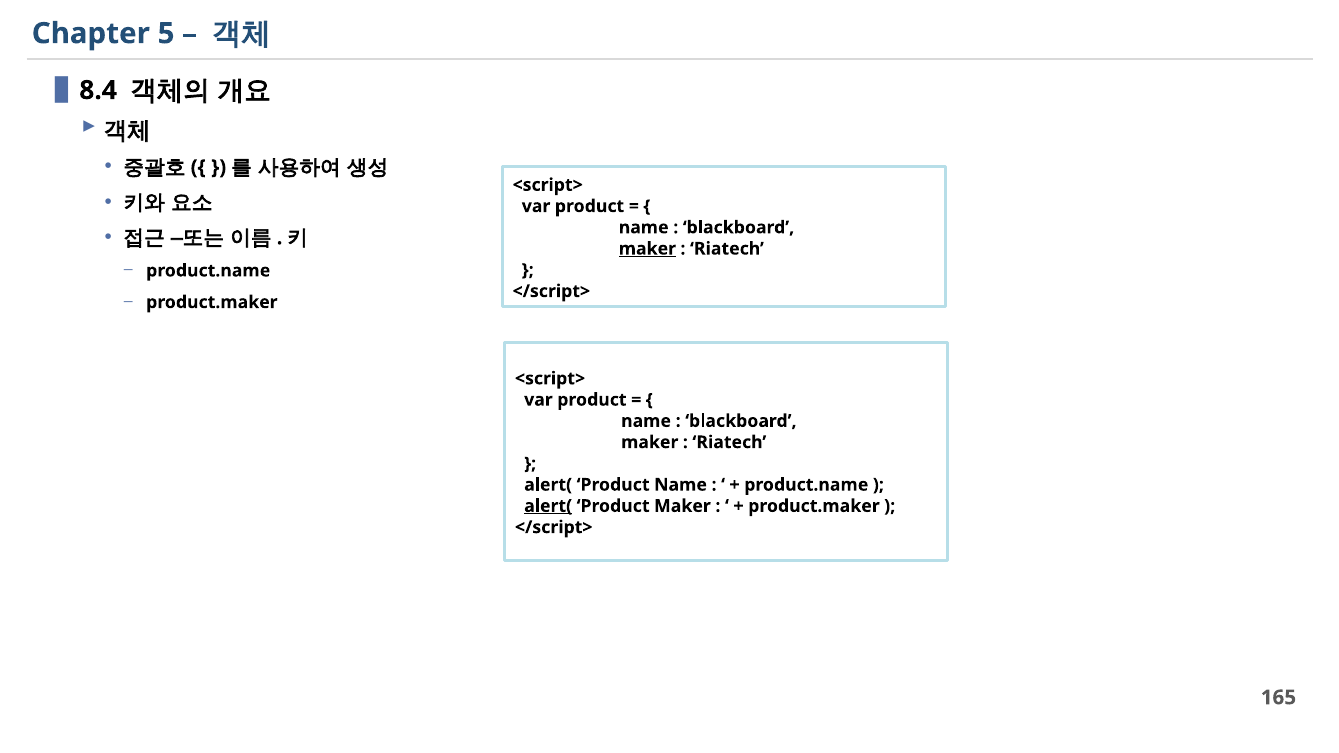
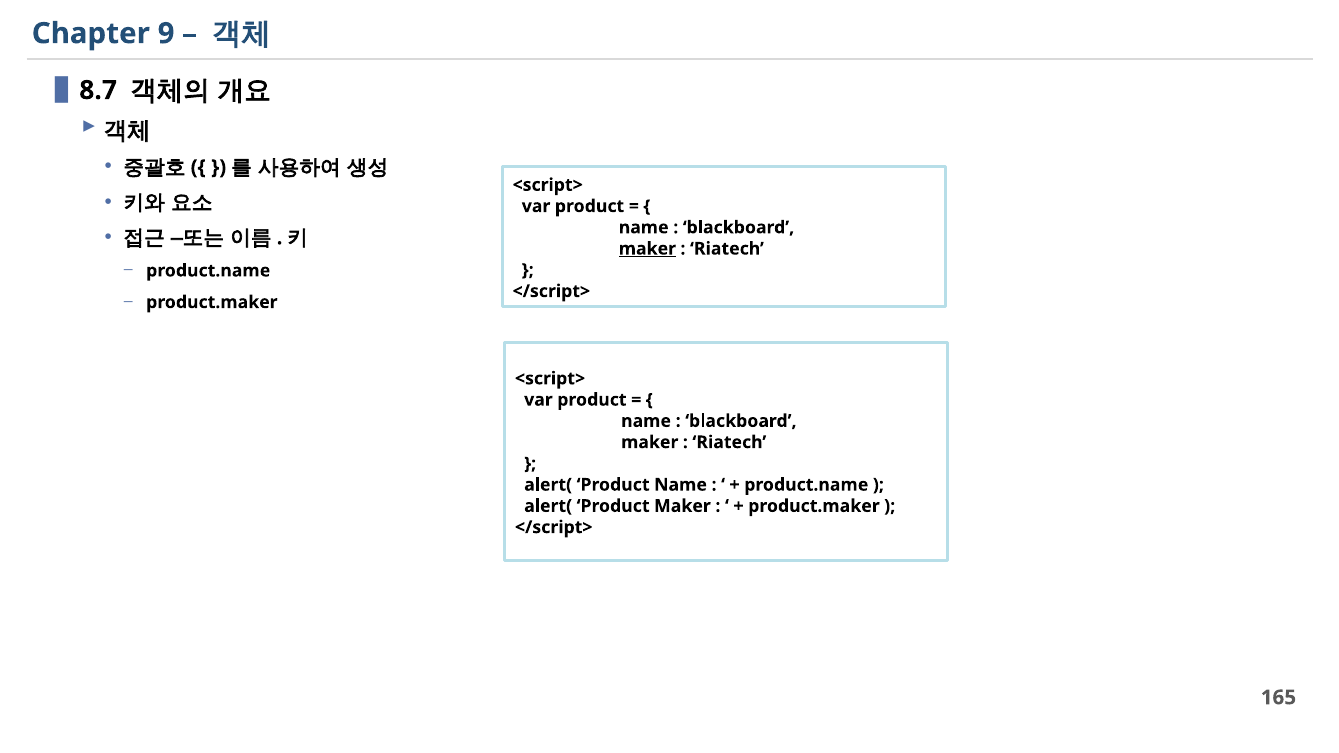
5: 5 -> 9 (166, 33)
8.4: 8.4 -> 8.7 (98, 90)
alert( underline: present -> none (548, 506)
